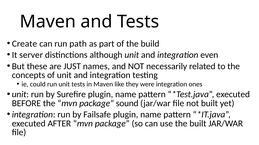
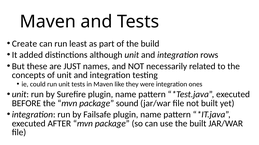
path: path -> least (78, 44)
server: server -> added (31, 55)
even: even -> rows (209, 55)
